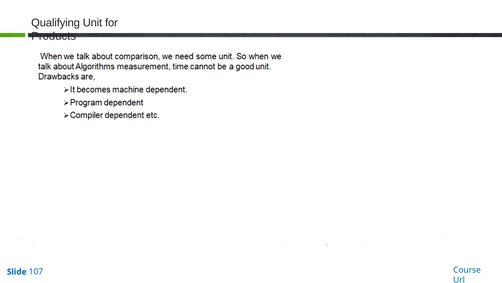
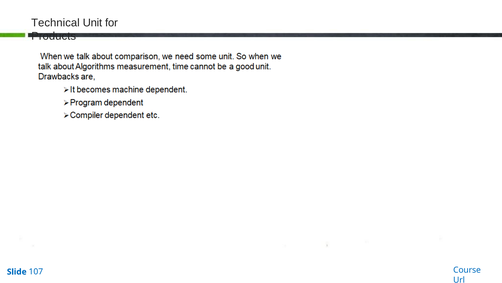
Qualifying: Qualifying -> Technical (55, 23)
